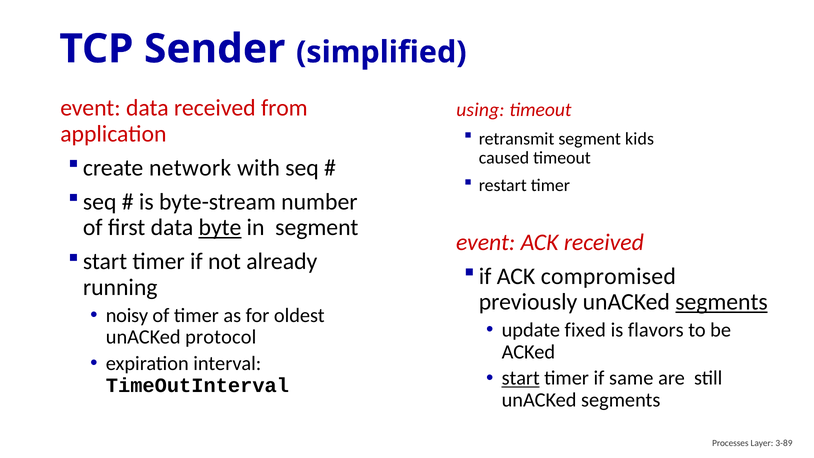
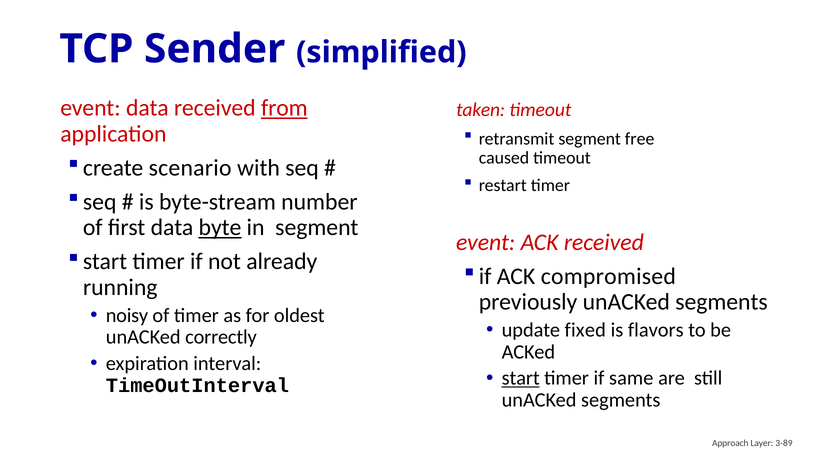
from underline: none -> present (284, 108)
using: using -> taken (481, 110)
kids: kids -> free (640, 139)
network: network -> scenario (190, 168)
segments underline: present -> none (721, 302)
protocol: protocol -> correctly (221, 337)
Processes: Processes -> Approach (730, 443)
